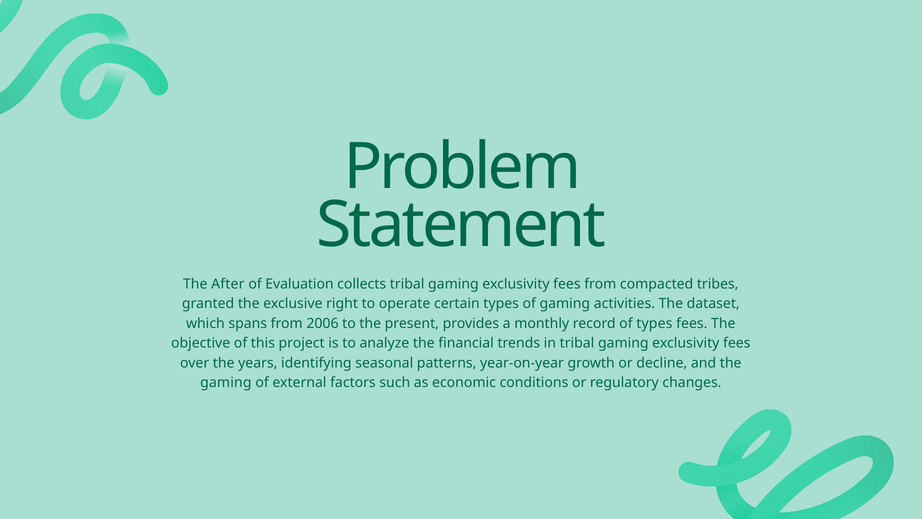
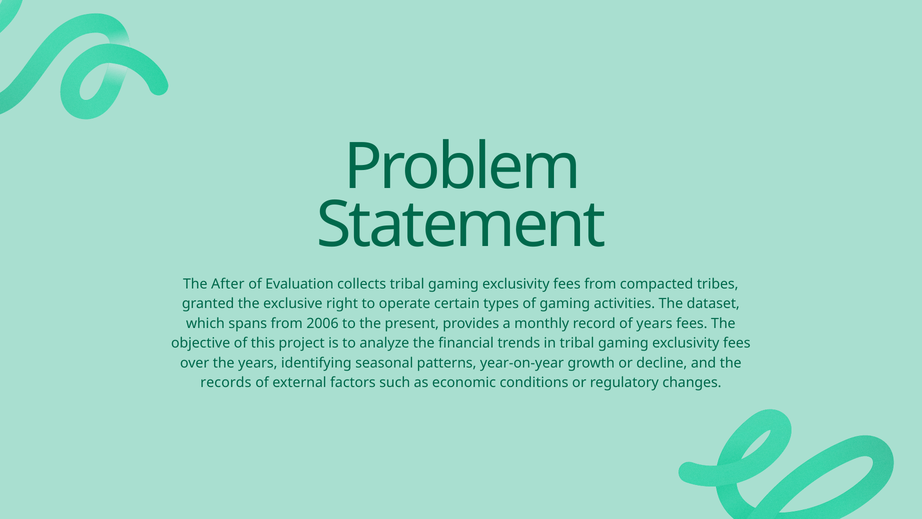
of types: types -> years (654, 323)
gaming: gaming -> records (226, 382)
